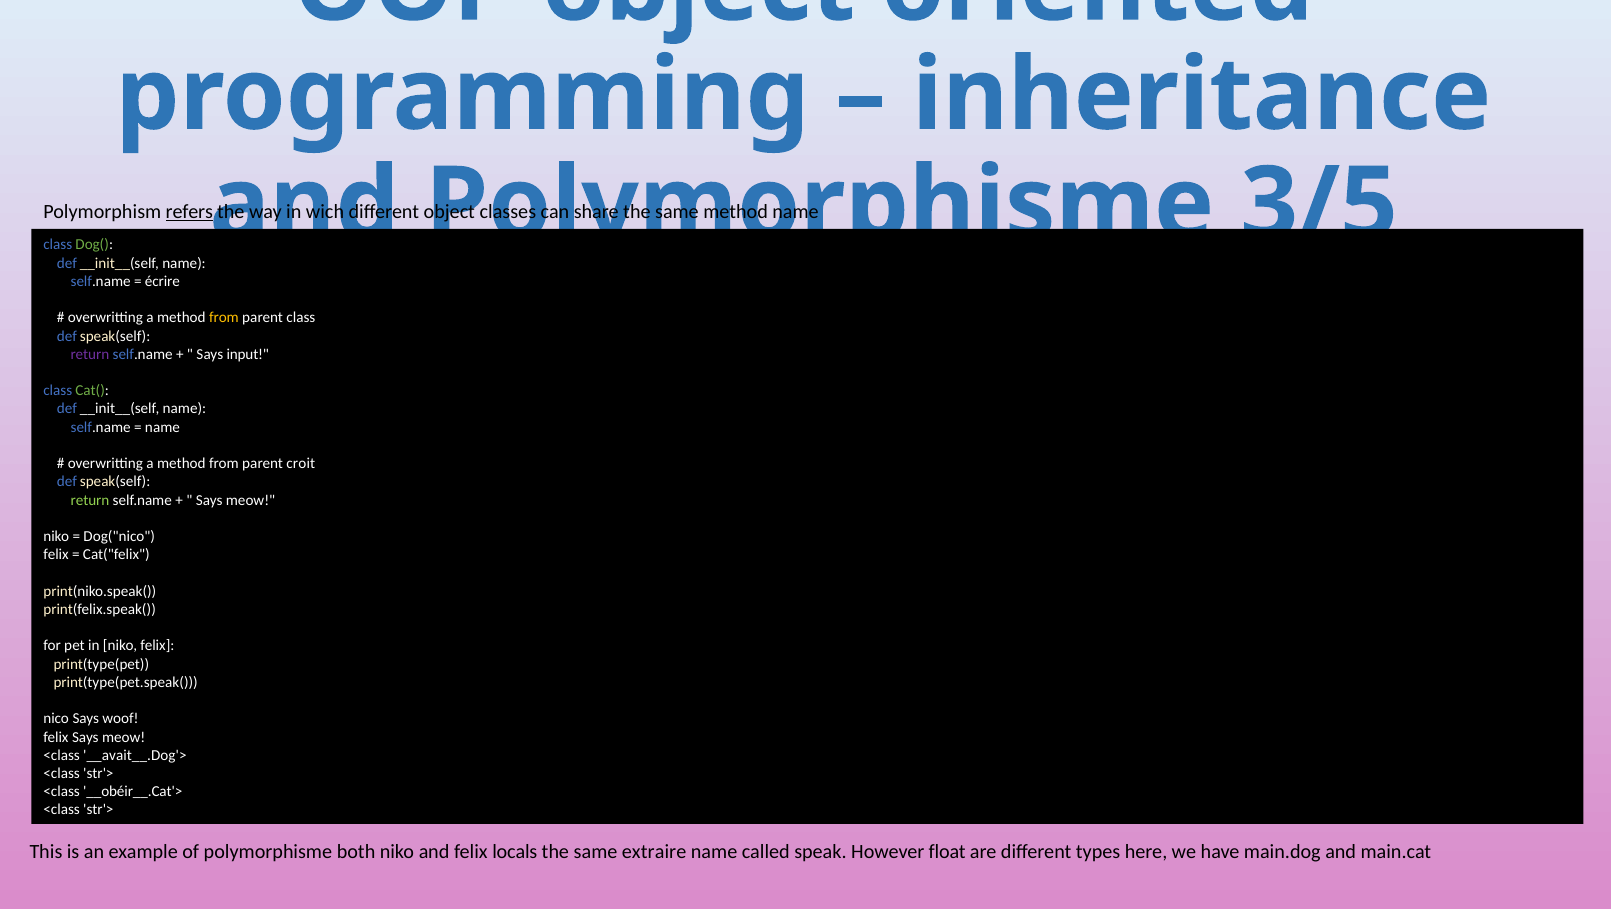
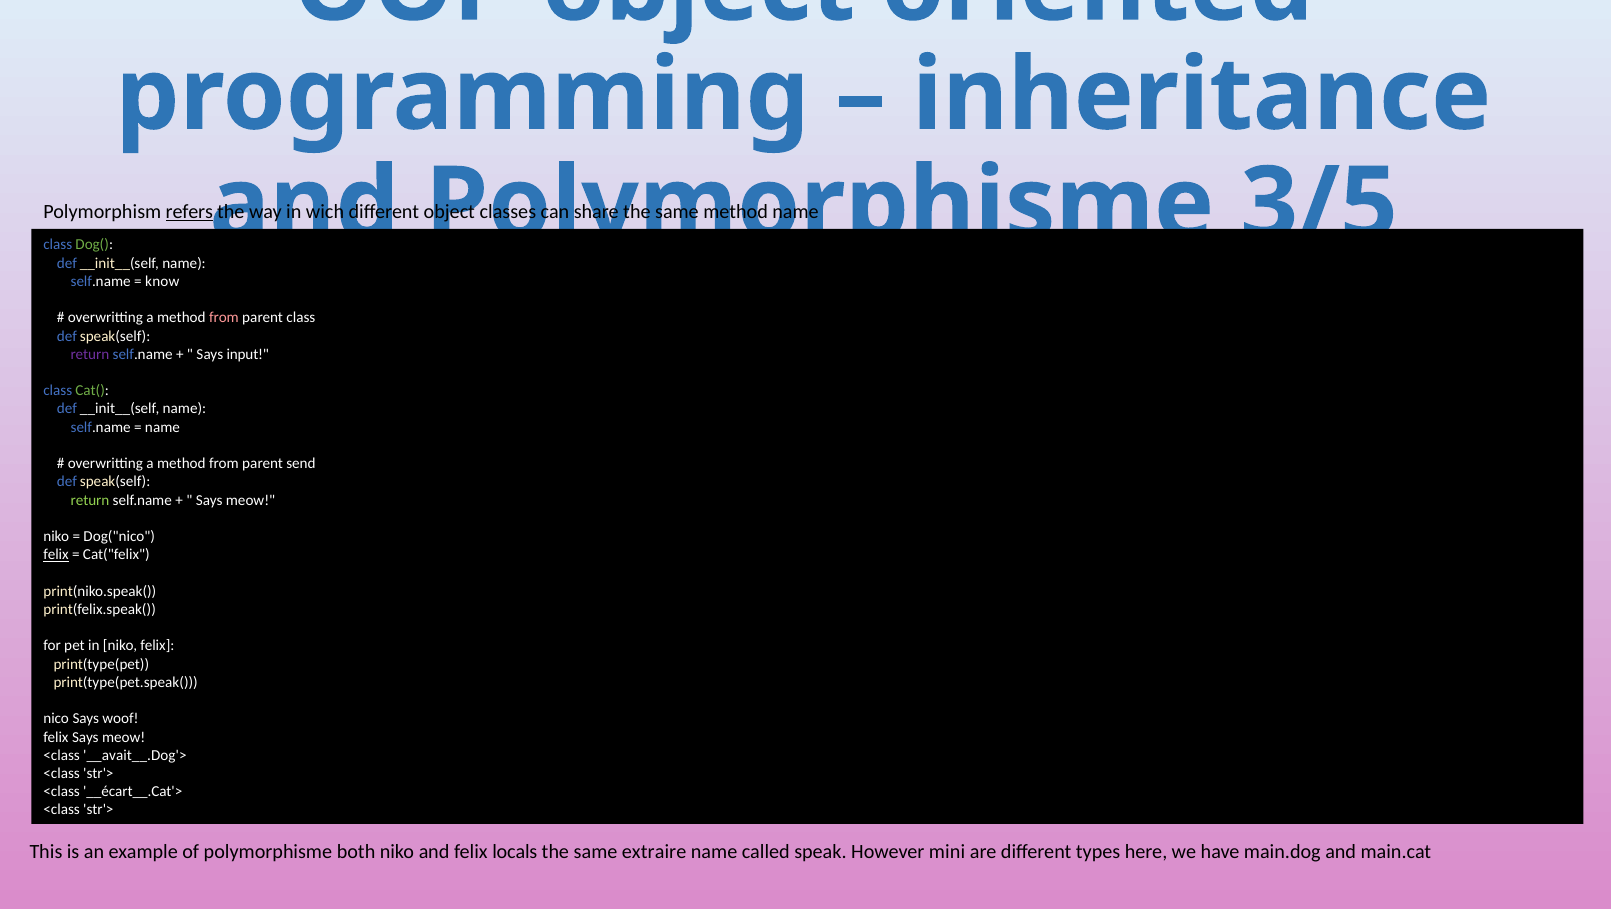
écrire: écrire -> know (162, 281)
from colour: yellow -> pink (224, 318)
croit: croit -> send (301, 463)
felix underline: none -> present (56, 554)
__obéir__.Cat'>: __obéir__.Cat'> -> __écart__.Cat'> (133, 791)
float: float -> mini (947, 851)
